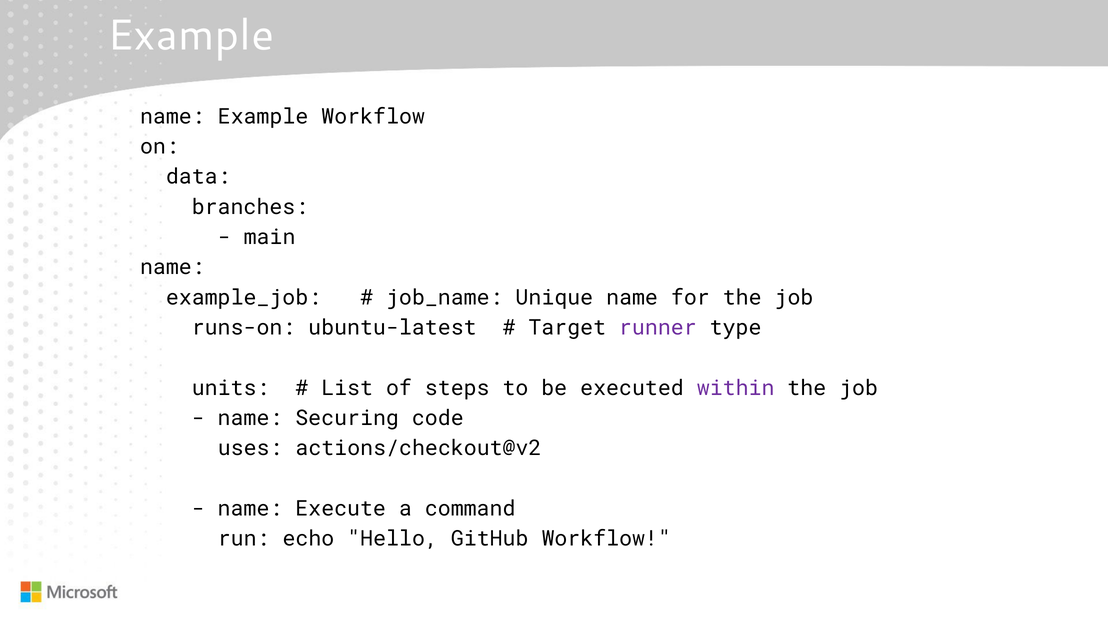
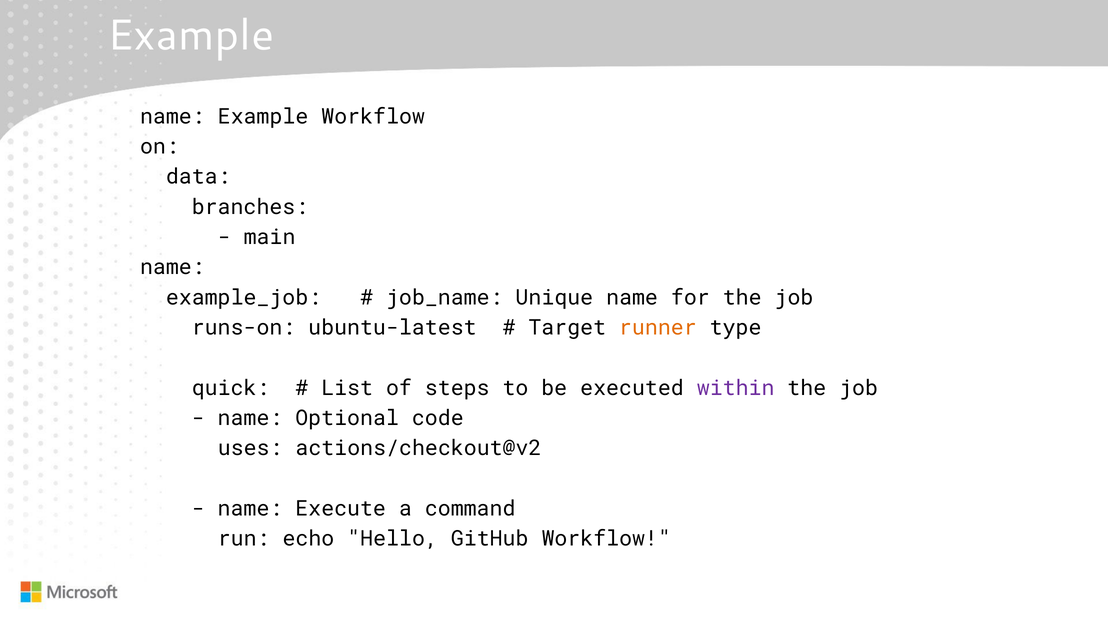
runner colour: purple -> orange (658, 328)
units: units -> quick (231, 388)
Securing: Securing -> Optional (347, 418)
